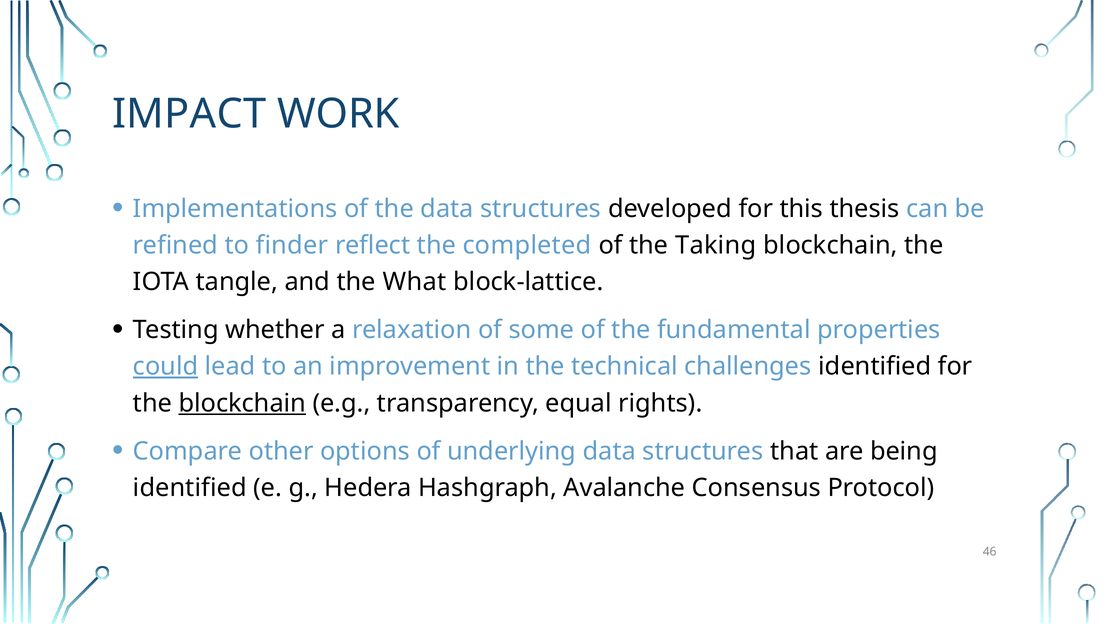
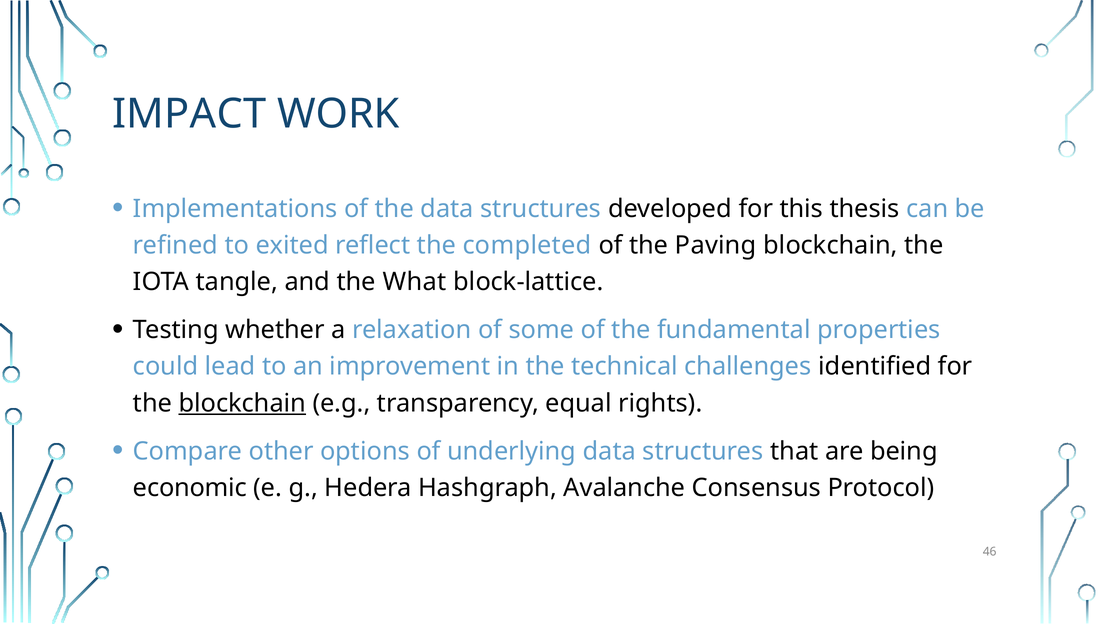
finder: finder -> exited (292, 245)
Taking: Taking -> Paving (716, 245)
could underline: present -> none (166, 366)
identified: identified -> economic (190, 488)
